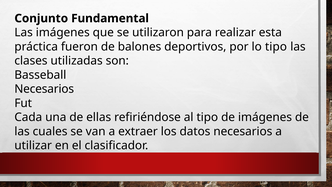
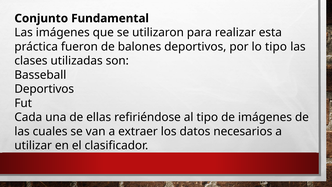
Necesarios: Necesarios -> Deportivos (44, 89)
